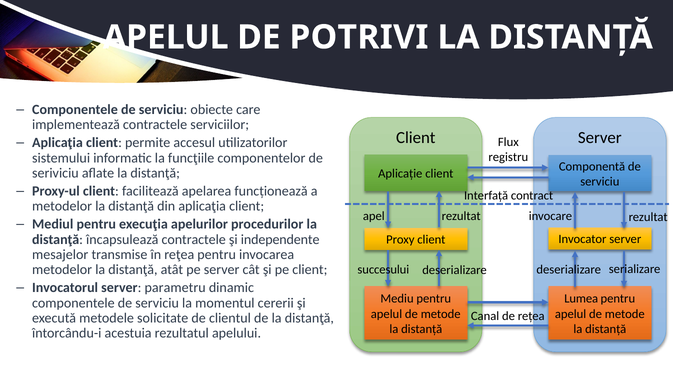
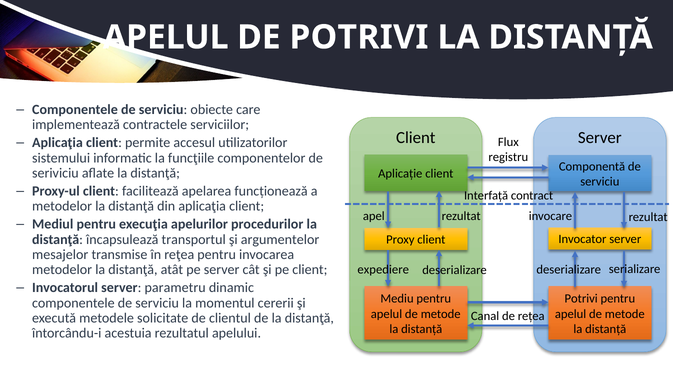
încapsulează contractele: contractele -> transportul (194, 239)
independente: independente -> argumentelor (280, 239)
succesului: succesului -> expediere (383, 269)
Lumea: Lumea -> Potrivi (581, 298)
